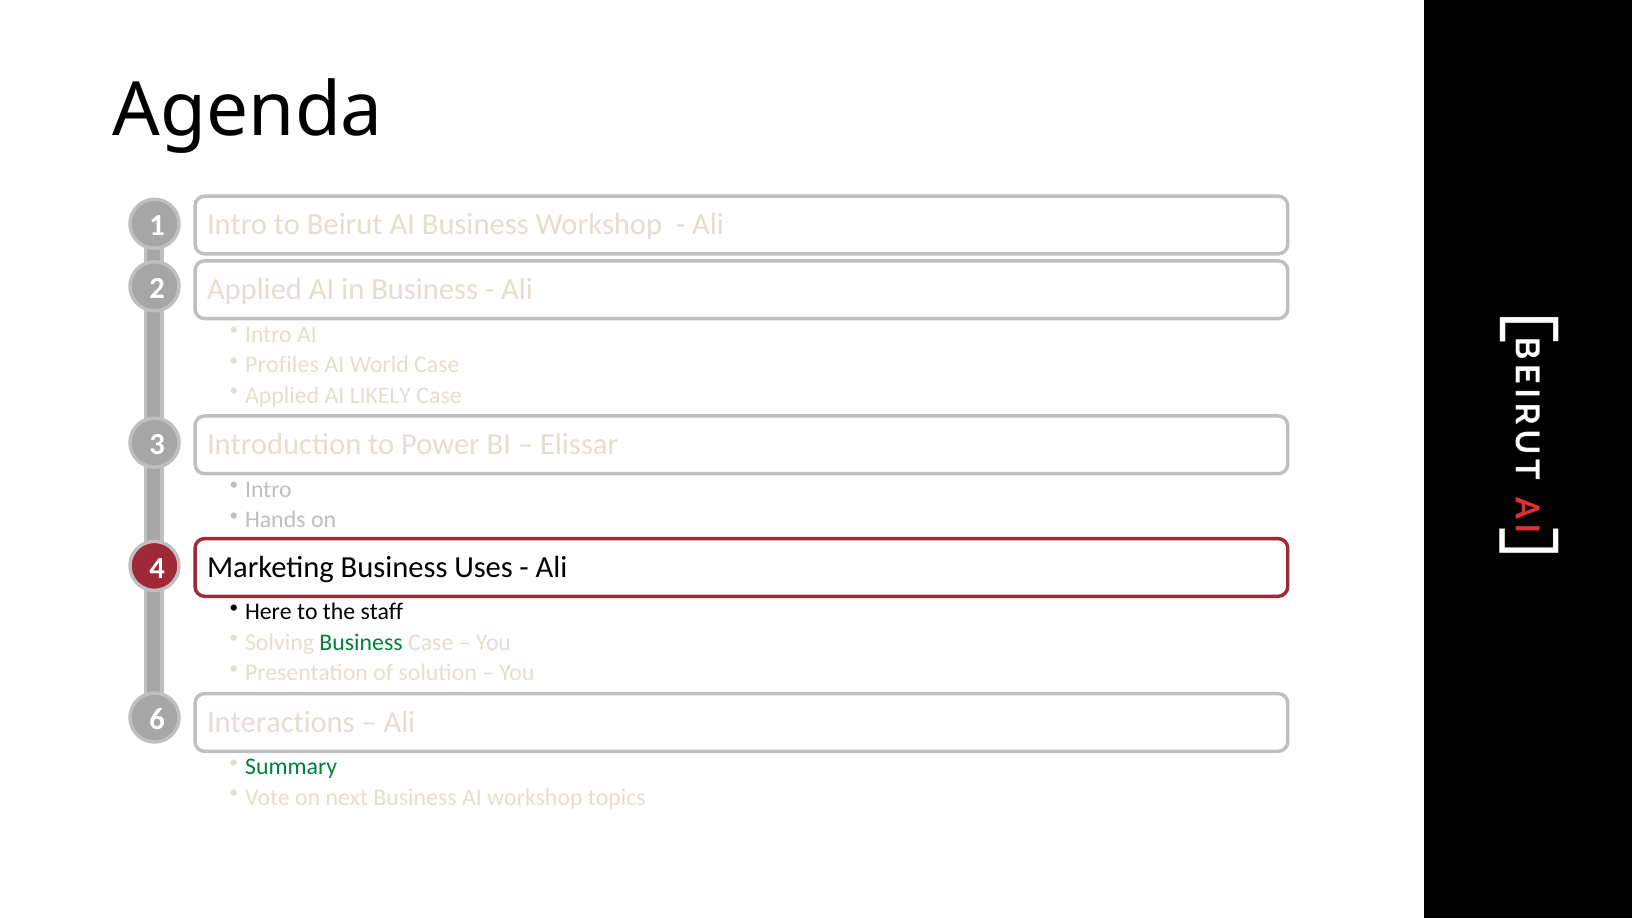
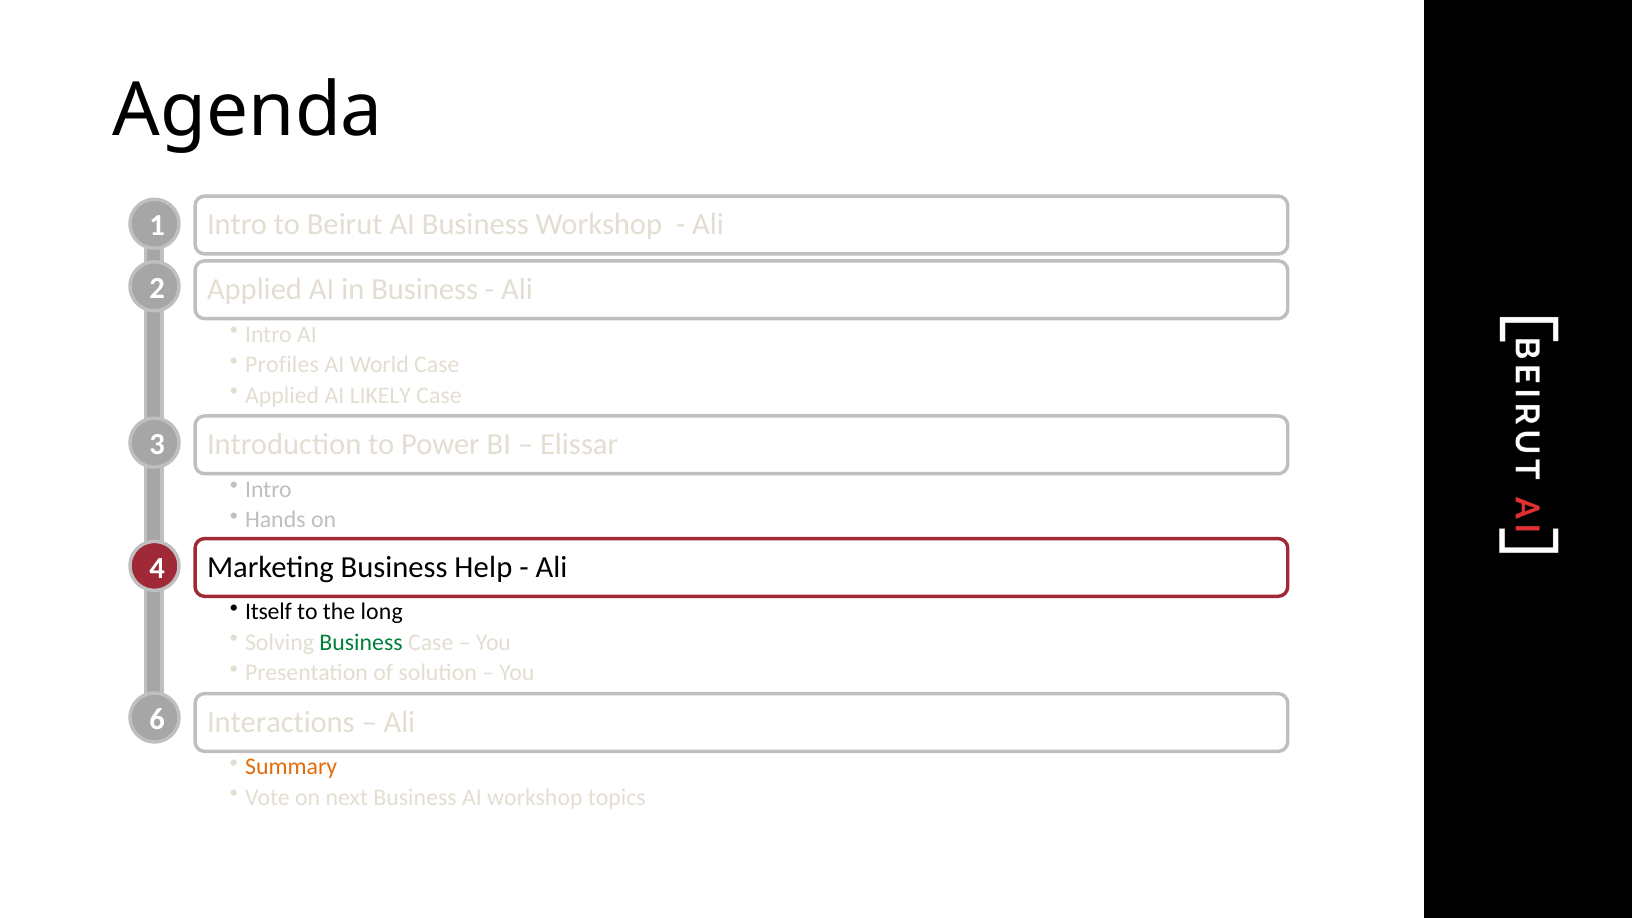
Uses: Uses -> Help (483, 567)
Here: Here -> Itself (268, 612)
staff: staff -> long (382, 612)
Summary colour: green -> orange (291, 767)
